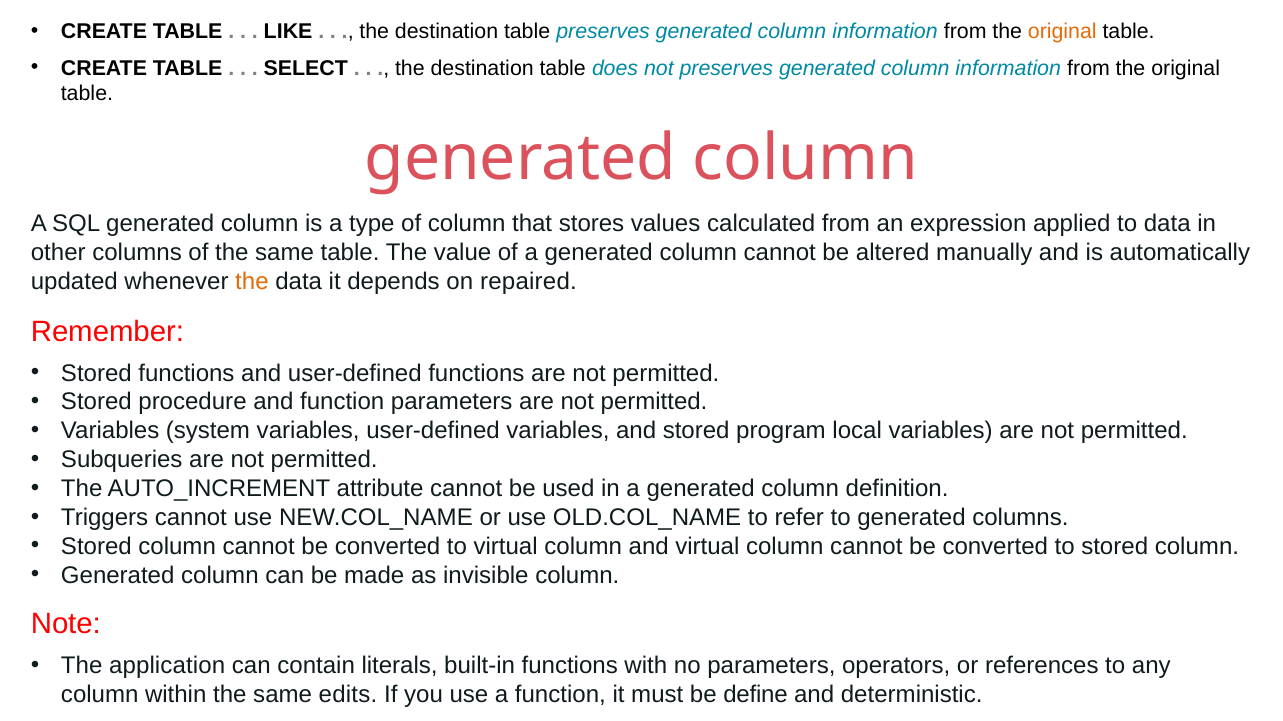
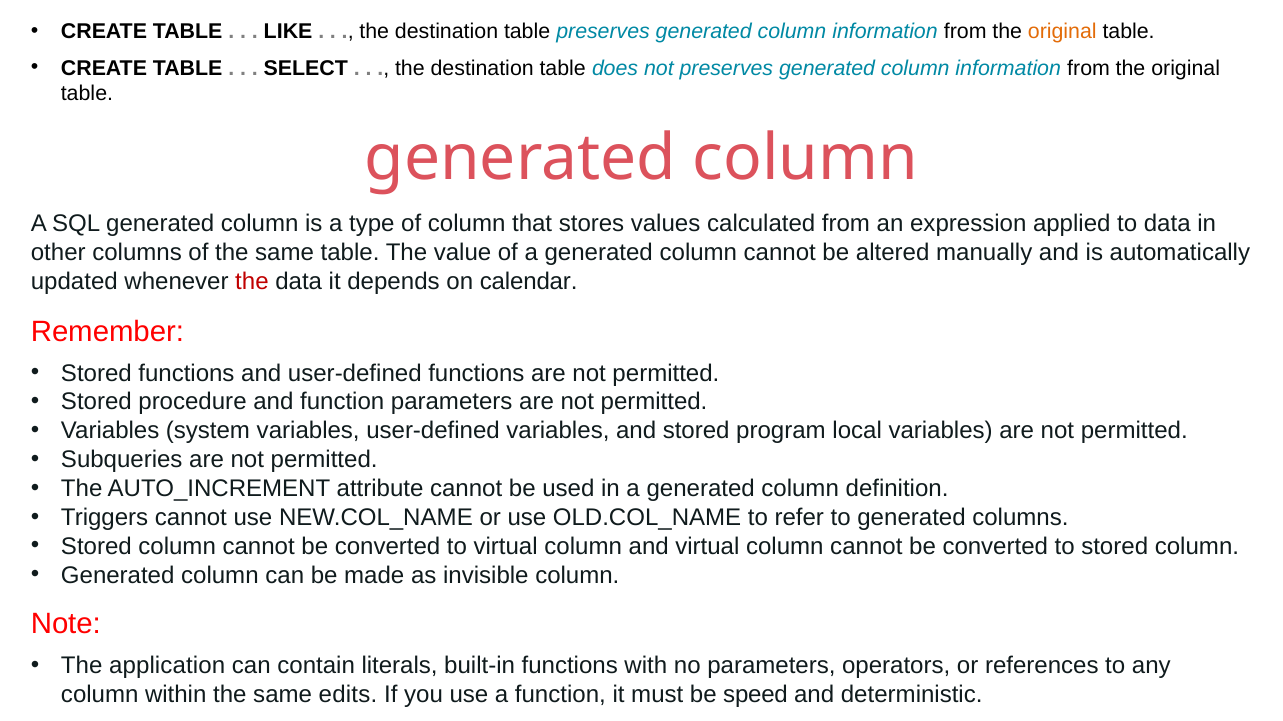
the colour: orange -> red (252, 282)
repaired: repaired -> calendar (529, 282)
define: define -> speed (756, 695)
